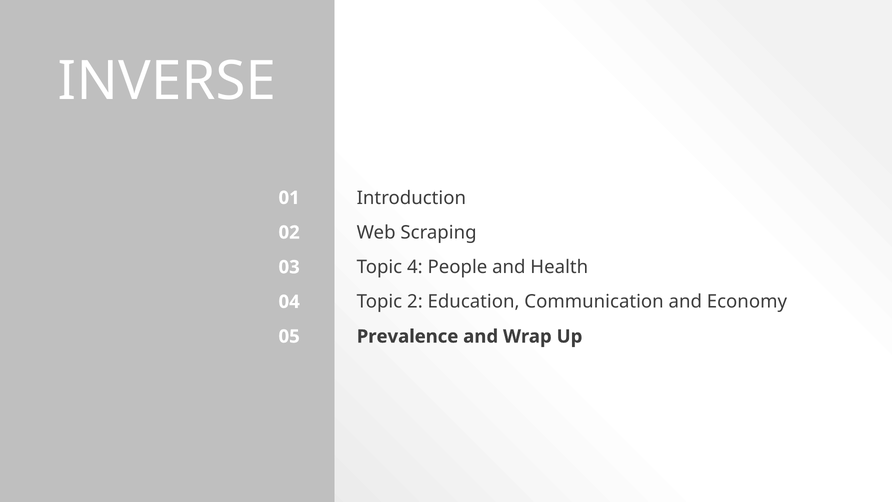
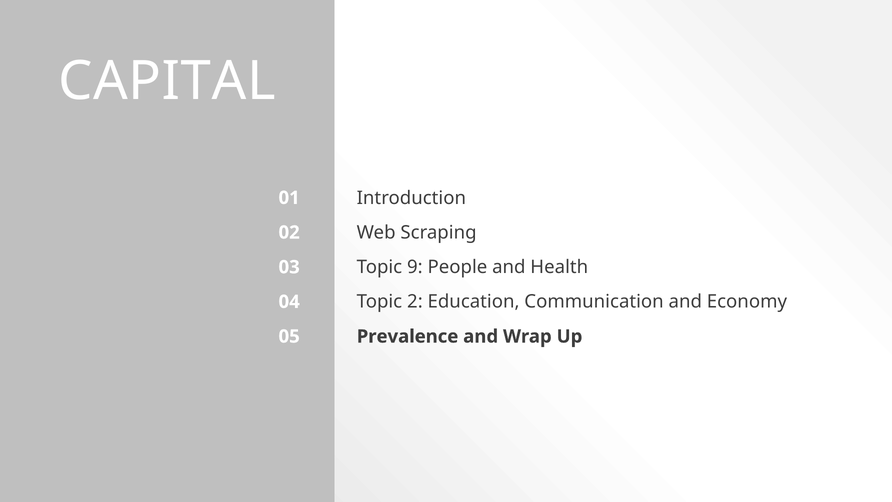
INVERSE: INVERSE -> CAPITAL (167, 81)
4: 4 -> 9 (415, 267)
